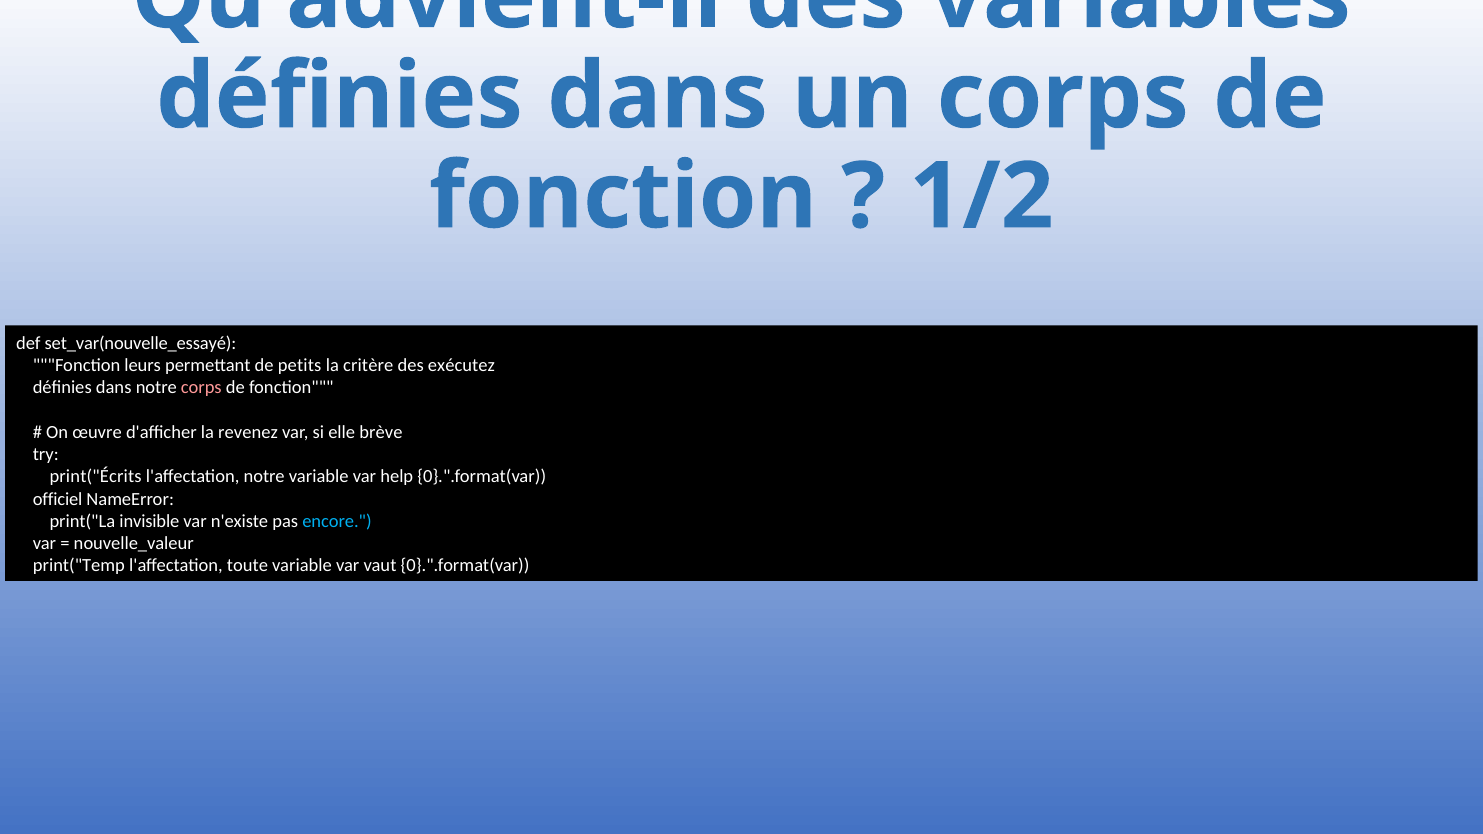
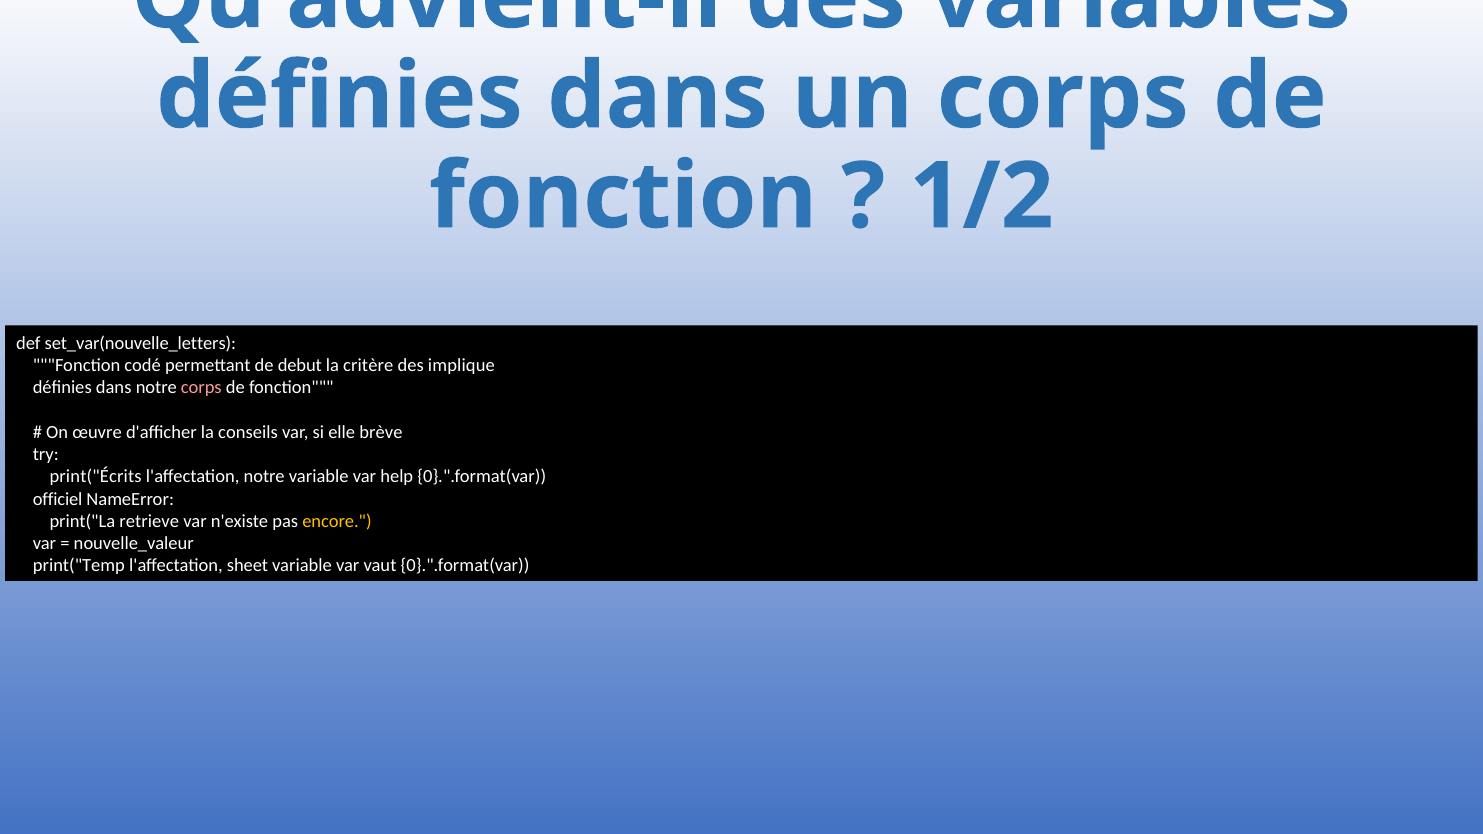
set_var(nouvelle_essayé: set_var(nouvelle_essayé -> set_var(nouvelle_letters (140, 343)
leurs: leurs -> codé (143, 366)
petits: petits -> debut (300, 366)
exécutez: exécutez -> implique (461, 366)
revenez: revenez -> conseils (248, 432)
invisible: invisible -> retrieve (149, 521)
encore colour: light blue -> yellow (337, 521)
toute: toute -> sheet (247, 566)
